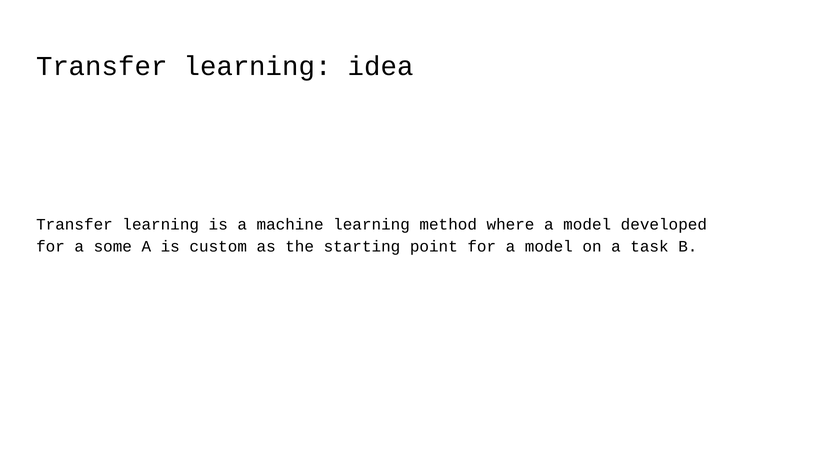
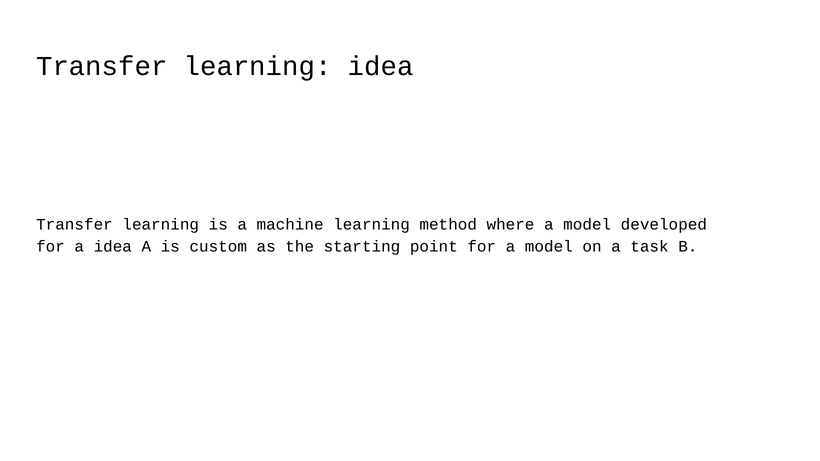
a some: some -> idea (113, 247)
